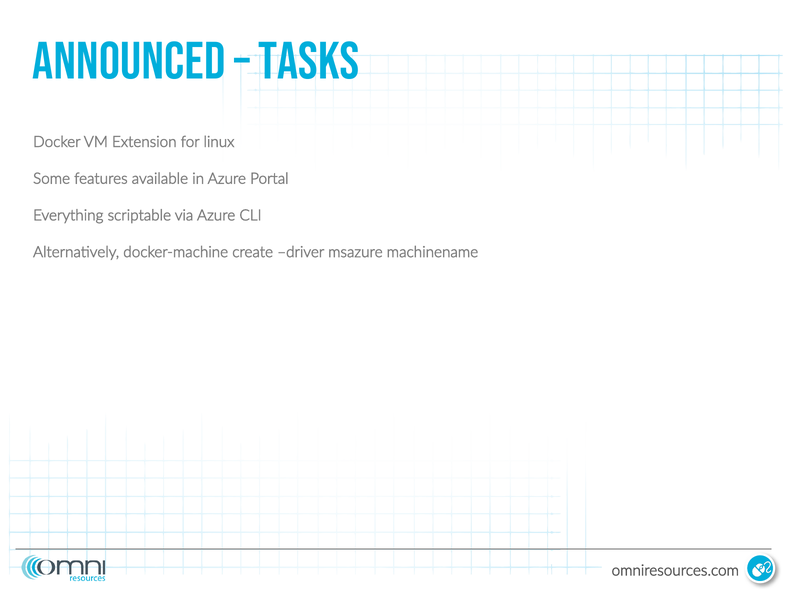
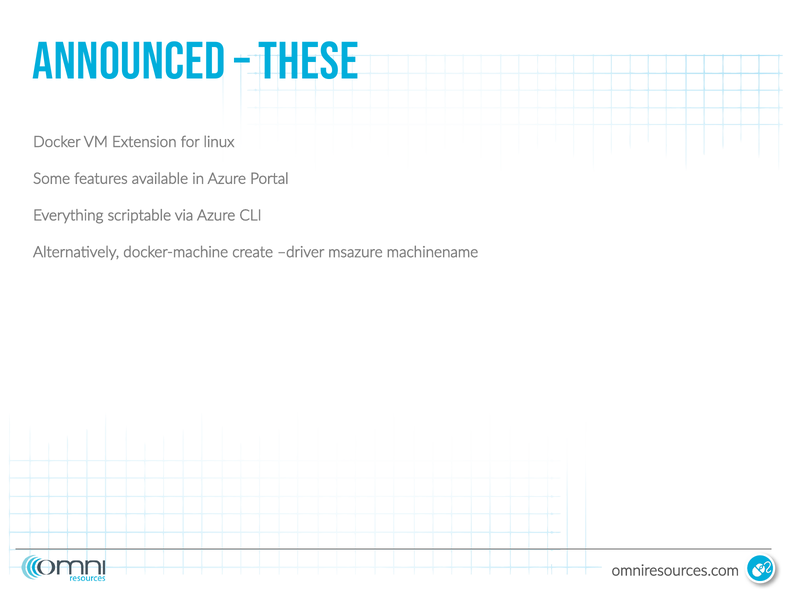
Tasks: Tasks -> These (309, 61)
